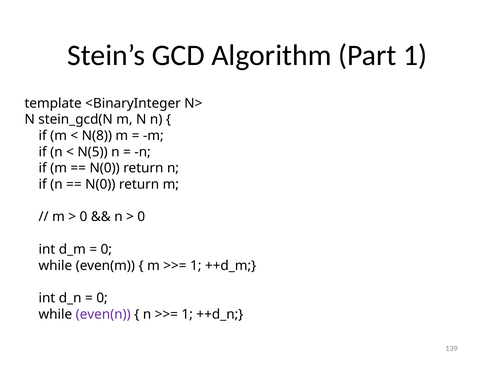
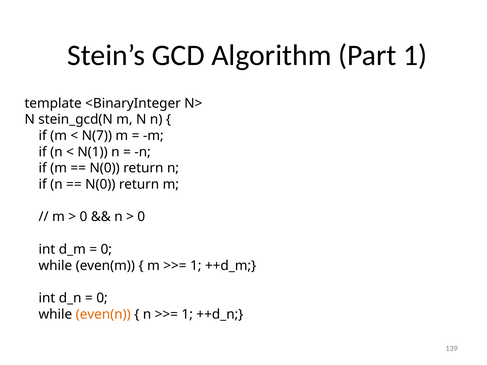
N(8: N(8 -> N(7 (97, 136)
N(5: N(5 -> N(1 (93, 152)
even(n colour: purple -> orange (103, 314)
